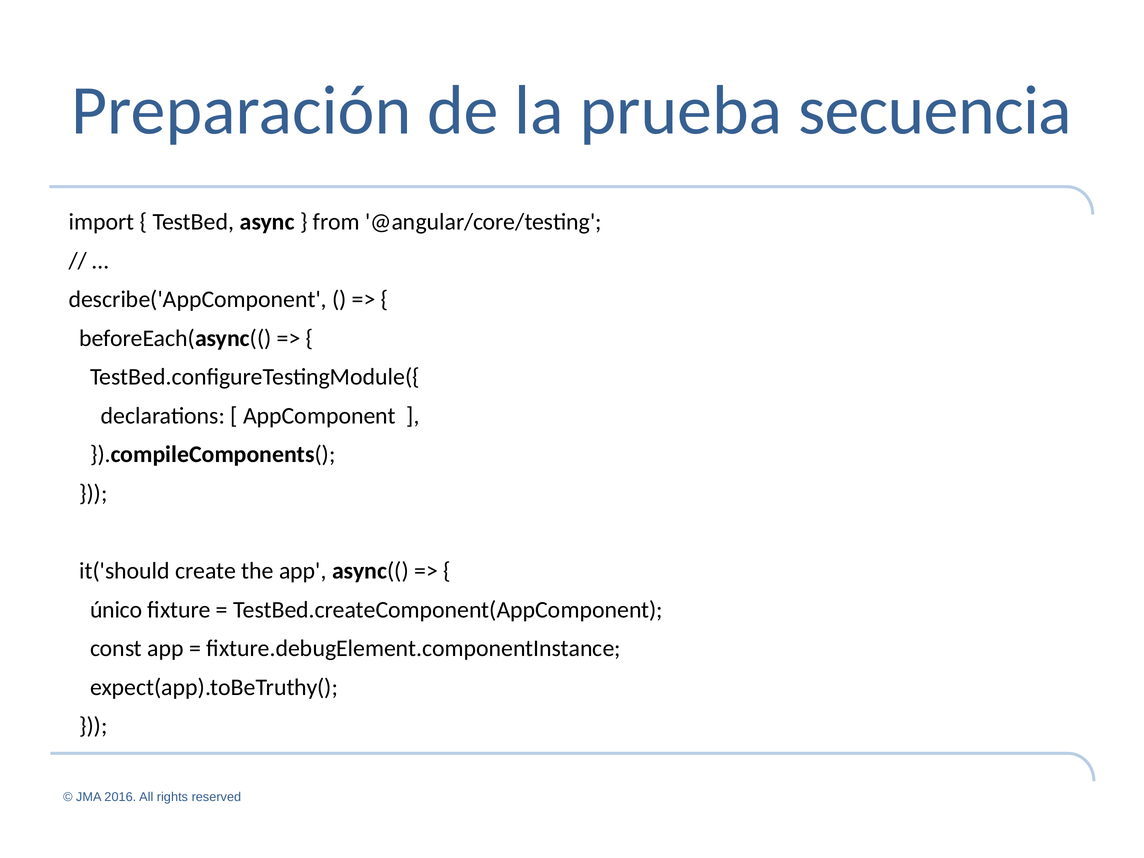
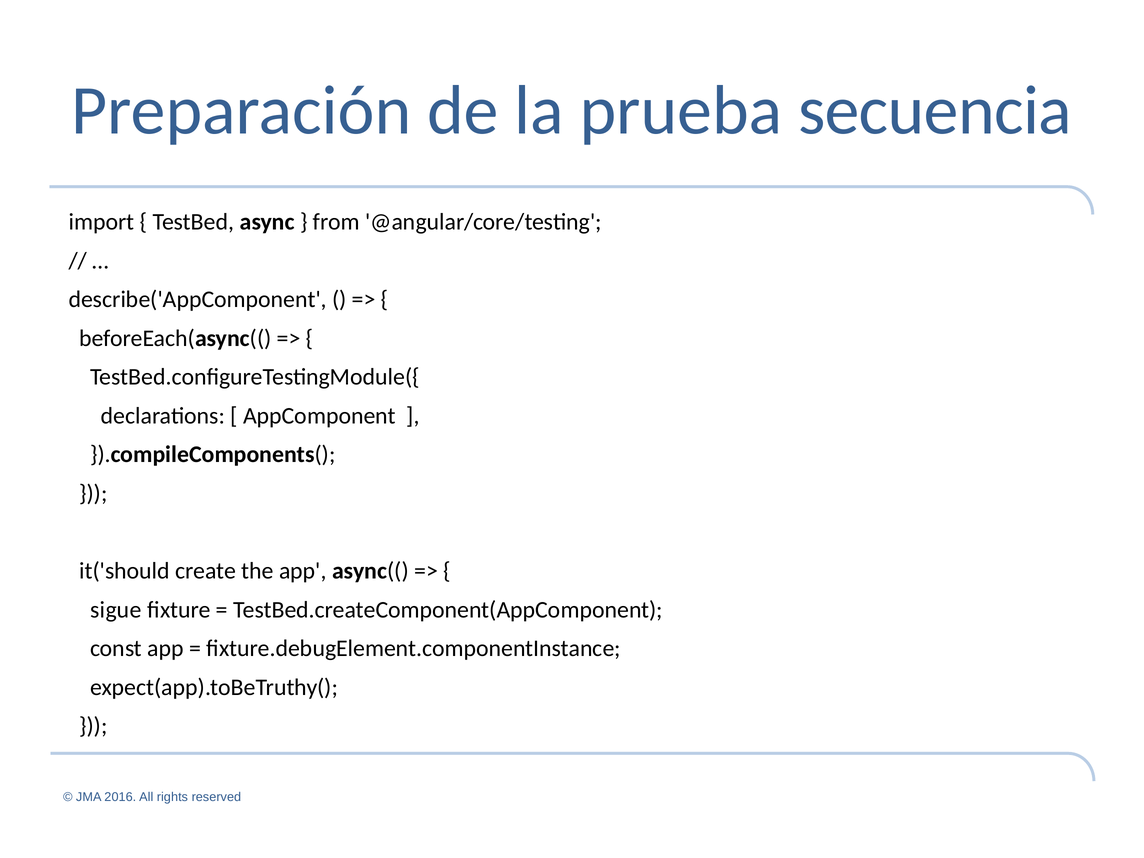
único: único -> sigue (116, 610)
